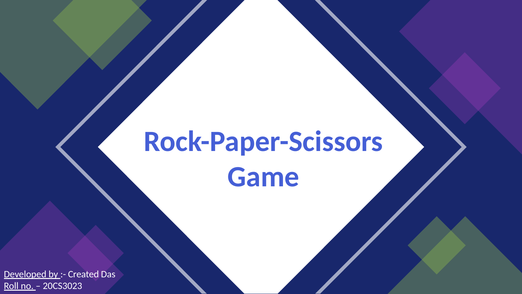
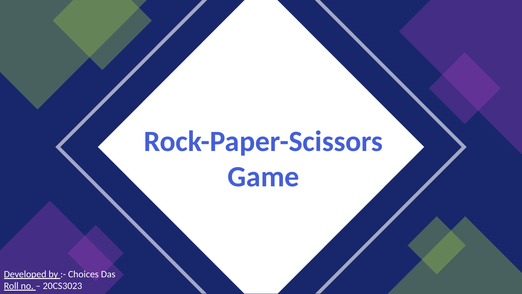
Created: Created -> Choices (83, 274)
